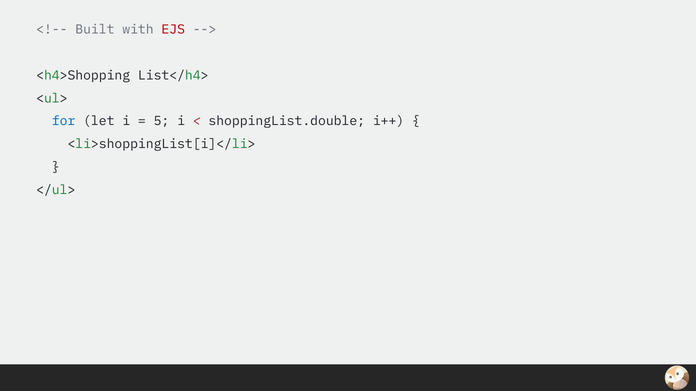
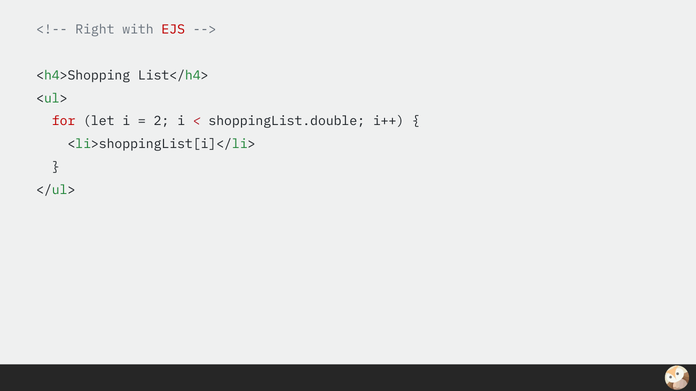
Built: Built -> Right (95, 30)
for colour: blue -> red (64, 121)
5: 5 -> 2 (161, 121)
